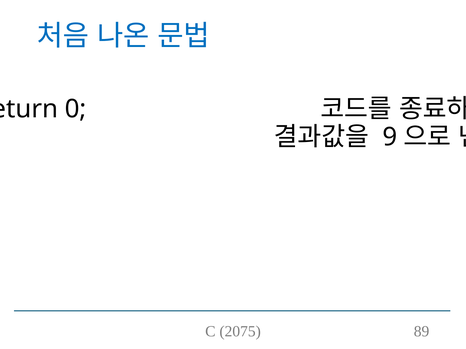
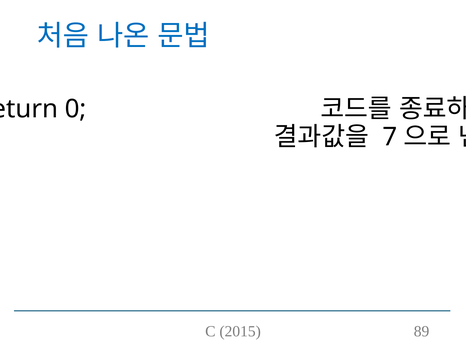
9: 9 -> 7 (390, 137)
2075: 2075 -> 2015 (240, 332)
